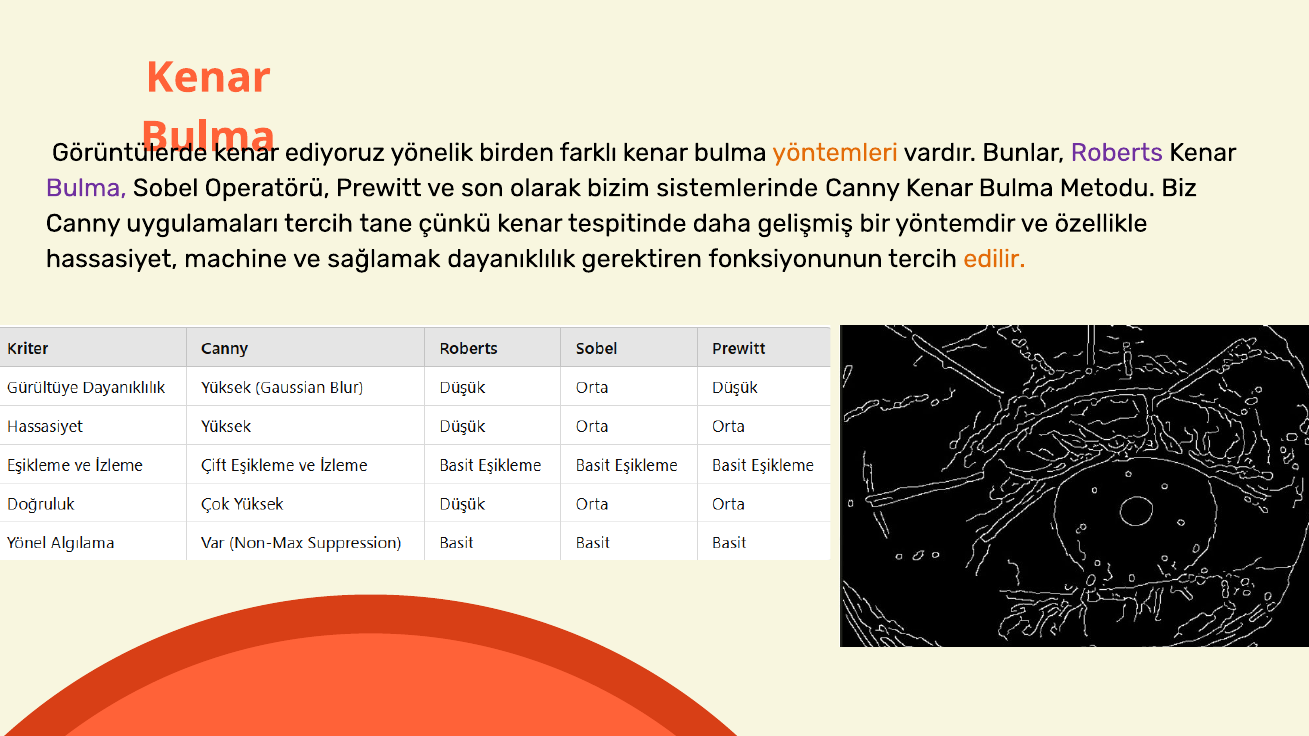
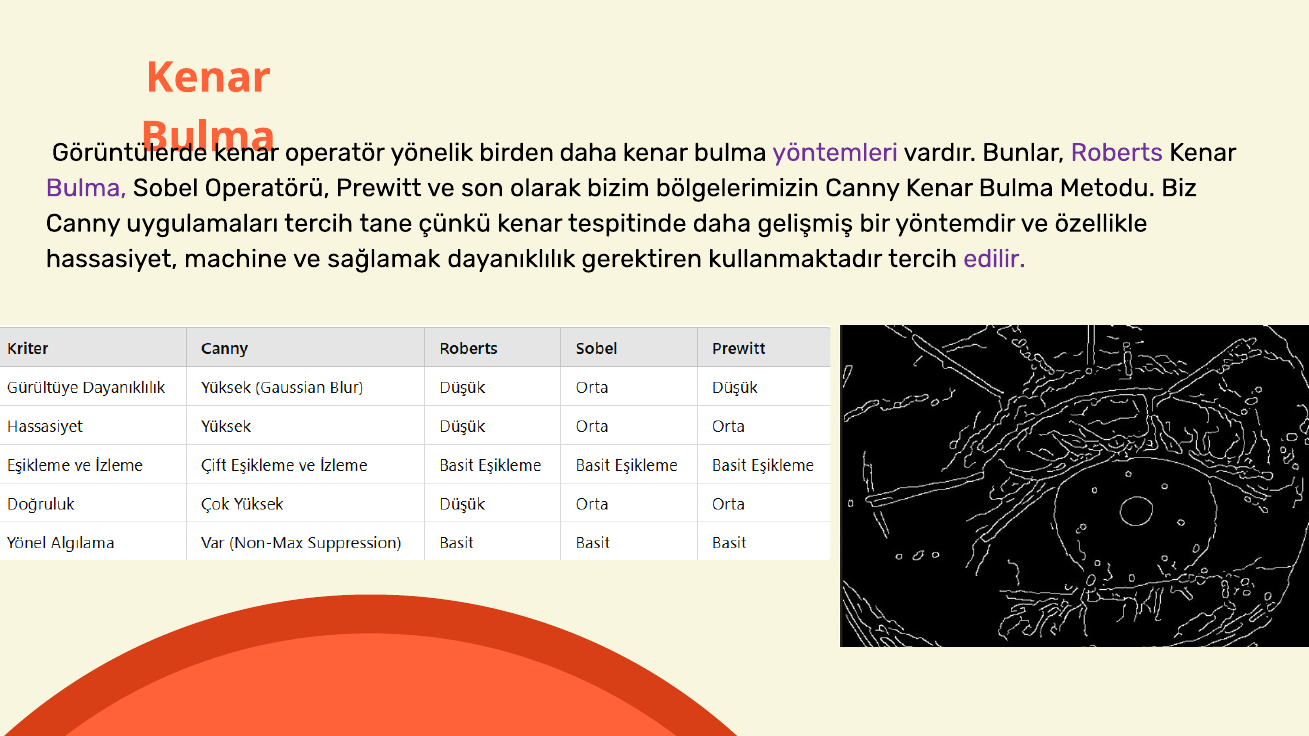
ediyoruz: ediyoruz -> operatör (335, 153)
birden farklı: farklı -> daha (588, 153)
yöntemleri colour: orange -> purple (835, 153)
sistemlerinde: sistemlerinde -> bölgelerimizin (737, 188)
fonksiyonunun: fonksiyonunun -> kullanmaktadır (795, 259)
edilir colour: orange -> purple (994, 259)
